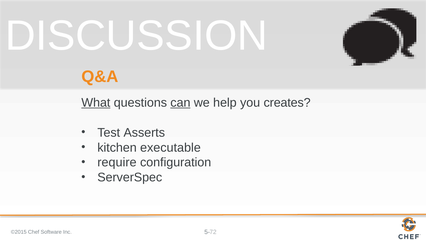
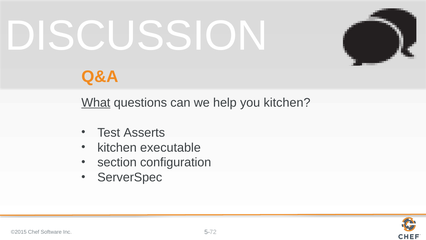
can underline: present -> none (180, 103)
you creates: creates -> kitchen (287, 103)
require: require -> section (117, 162)
